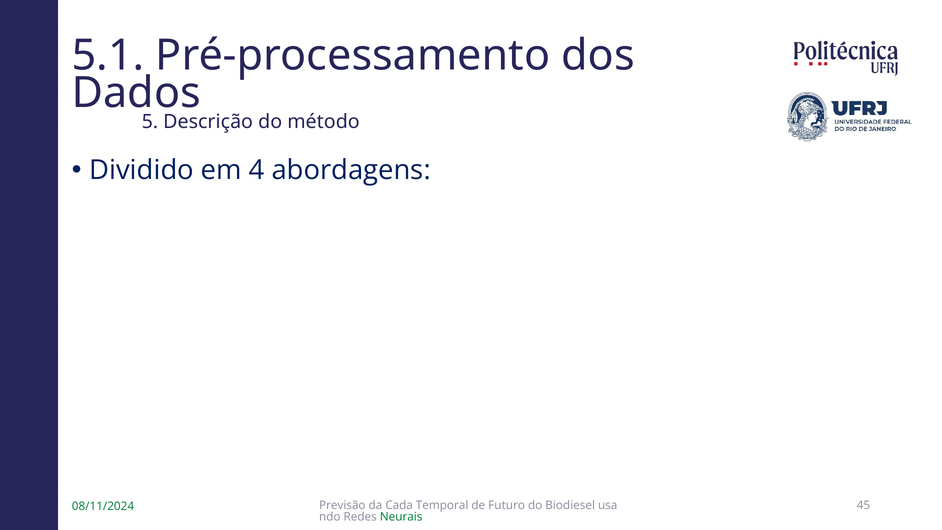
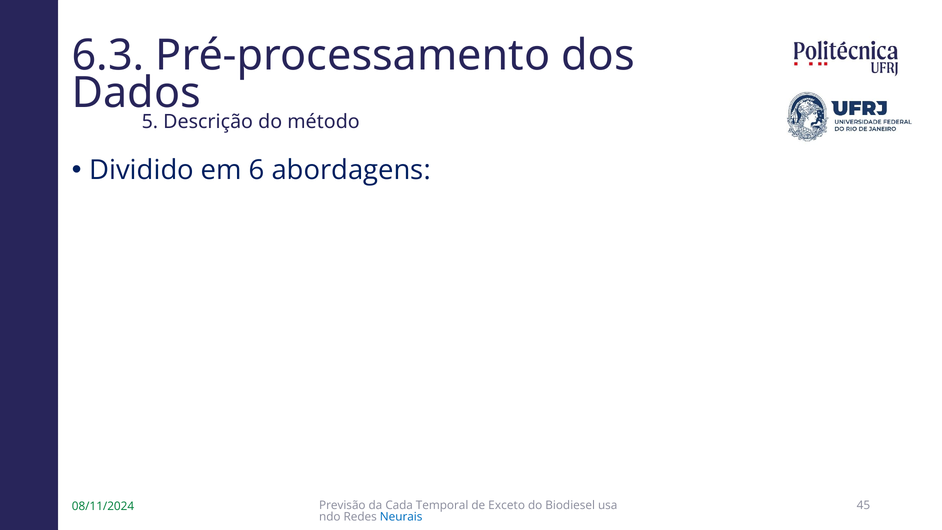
5.1: 5.1 -> 6.3 (108, 56)
4: 4 -> 6 (257, 170)
Futuro: Futuro -> Exceto (507, 505)
Neurais colour: green -> blue (401, 517)
